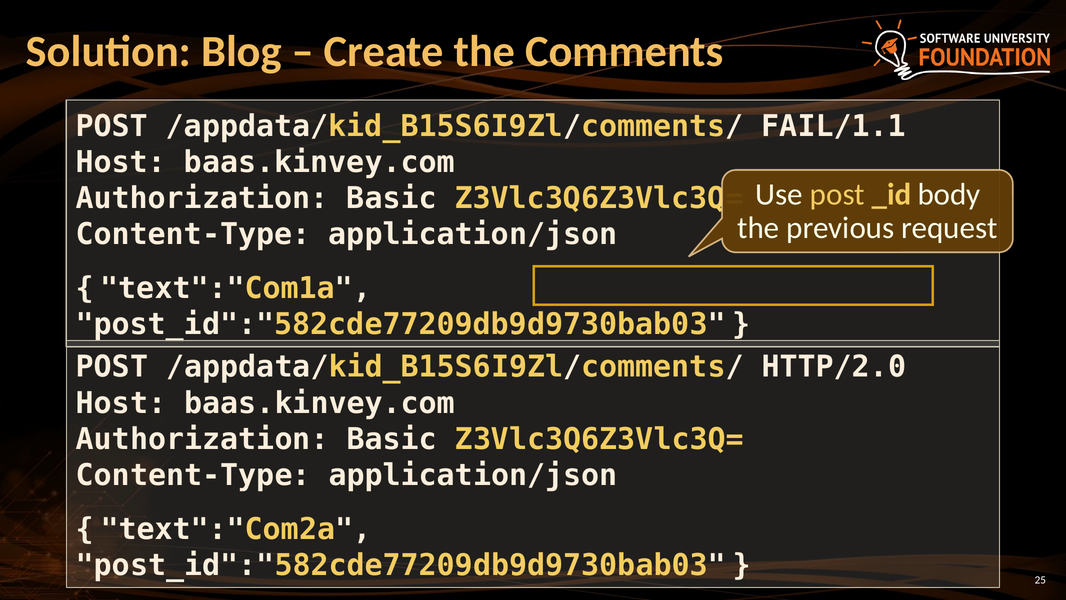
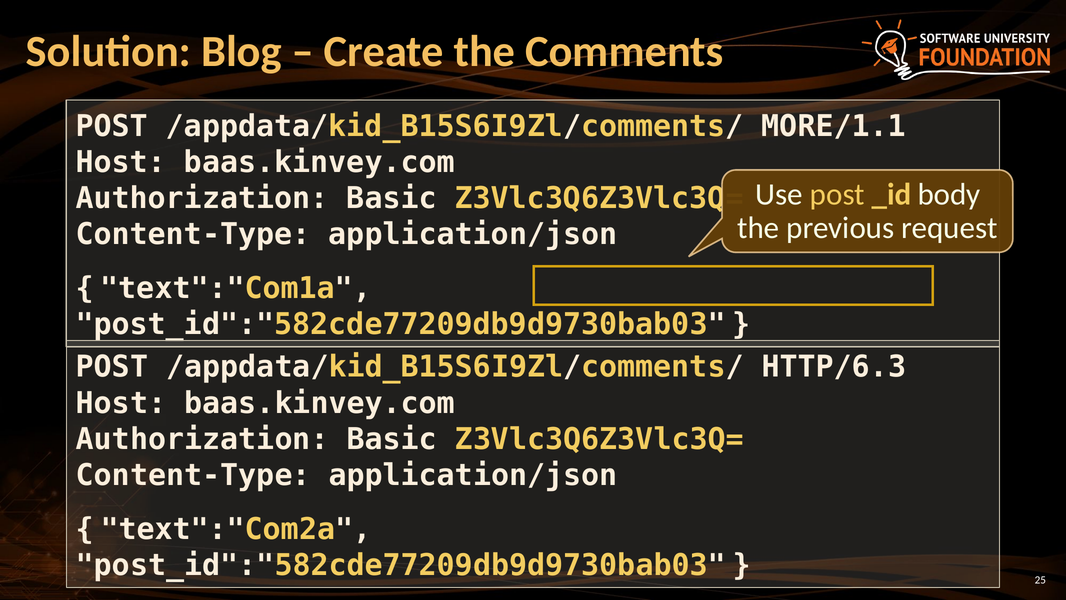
FAIL/1.1: FAIL/1.1 -> MORE/1.1 (834, 126)
HTTP/2.0: HTTP/2.0 -> HTTP/6.3 (834, 367)
